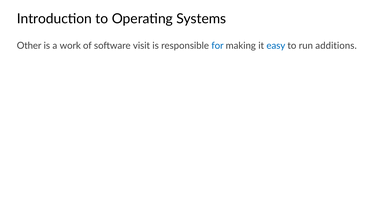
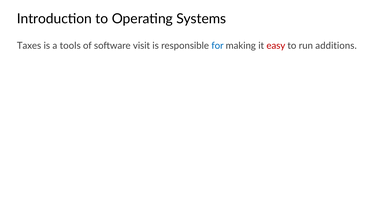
Other: Other -> Taxes (29, 46)
work: work -> tools (70, 46)
easy colour: blue -> red (276, 46)
